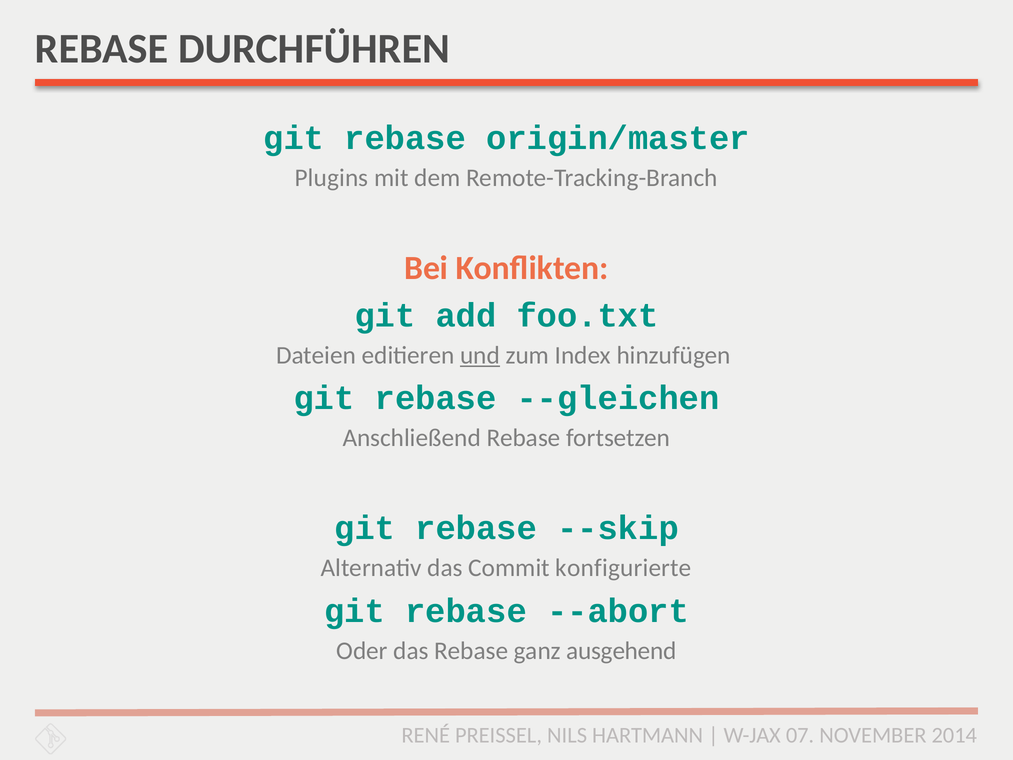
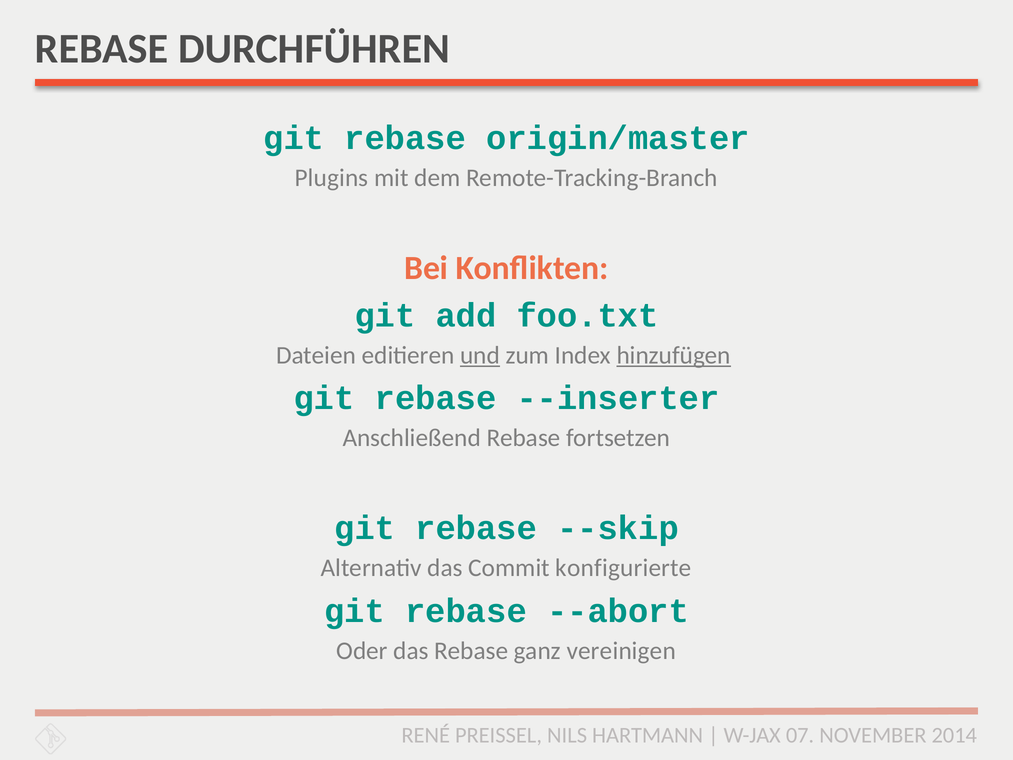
hinzufügen underline: none -> present (674, 355)
--gleichen: --gleichen -> --inserter (618, 398)
ausgehend: ausgehend -> vereinigen (621, 651)
